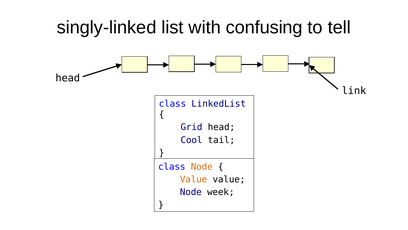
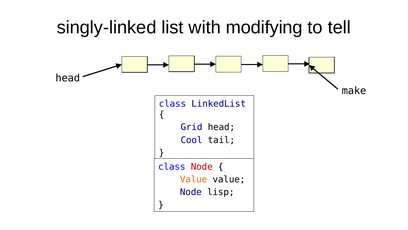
confusing: confusing -> modifying (264, 28)
link: link -> make (354, 91)
Node colour: orange -> red (202, 166)
week: week -> lisp (221, 192)
